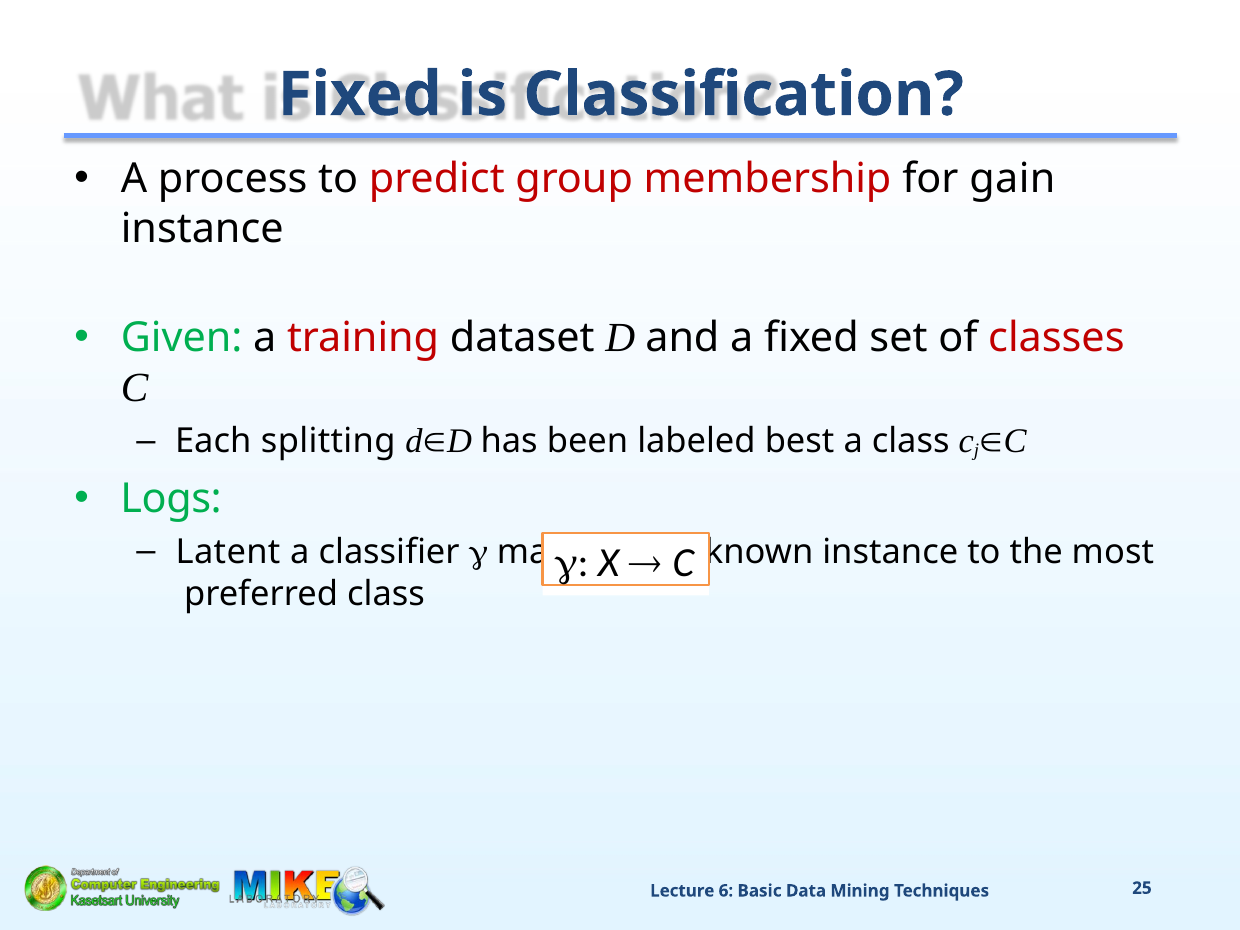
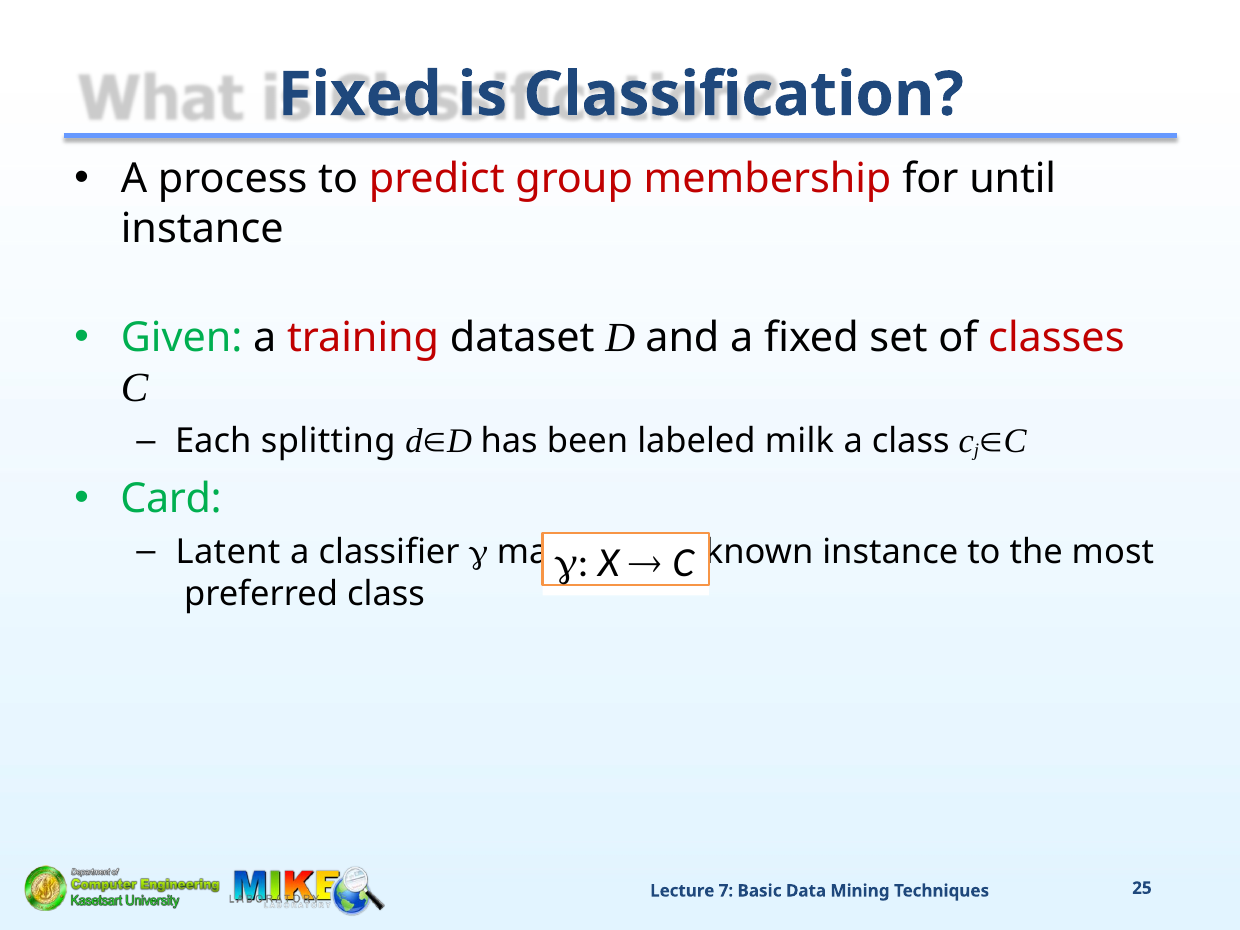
gain: gain -> until (1013, 179)
best: best -> milk (799, 441)
Logs: Logs -> Card (171, 499)
6: 6 -> 7 (726, 891)
